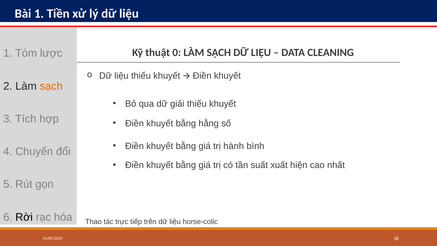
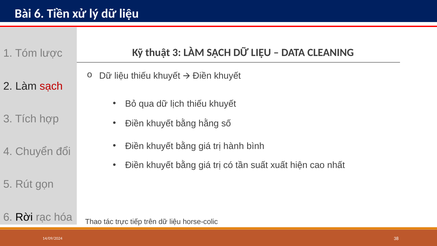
Bài 1: 1 -> 6 (39, 14)
thuật 0: 0 -> 3 (177, 52)
sạch colour: orange -> red (51, 86)
giải: giải -> lịch (177, 104)
